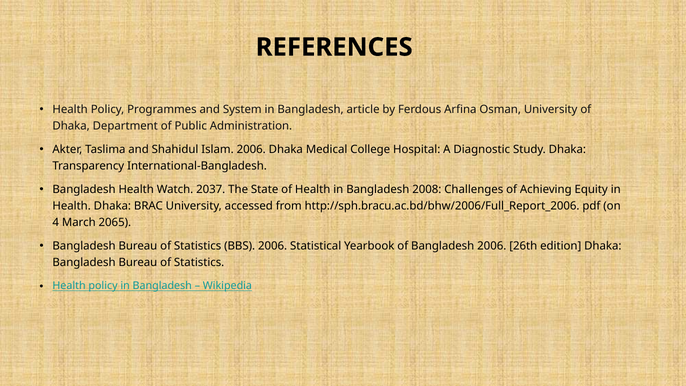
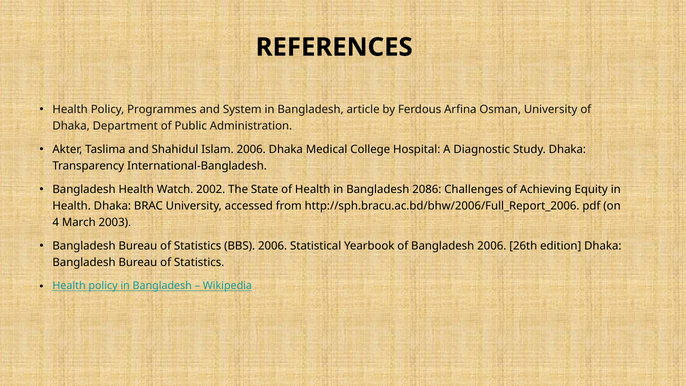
2037: 2037 -> 2002 (211, 190)
2008: 2008 -> 2086 (427, 190)
2065: 2065 -> 2003 (115, 222)
